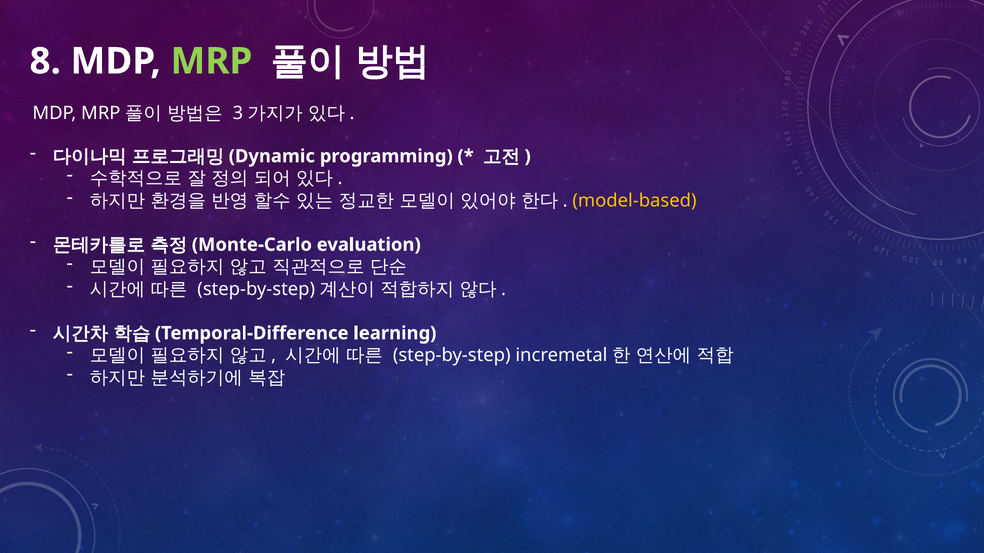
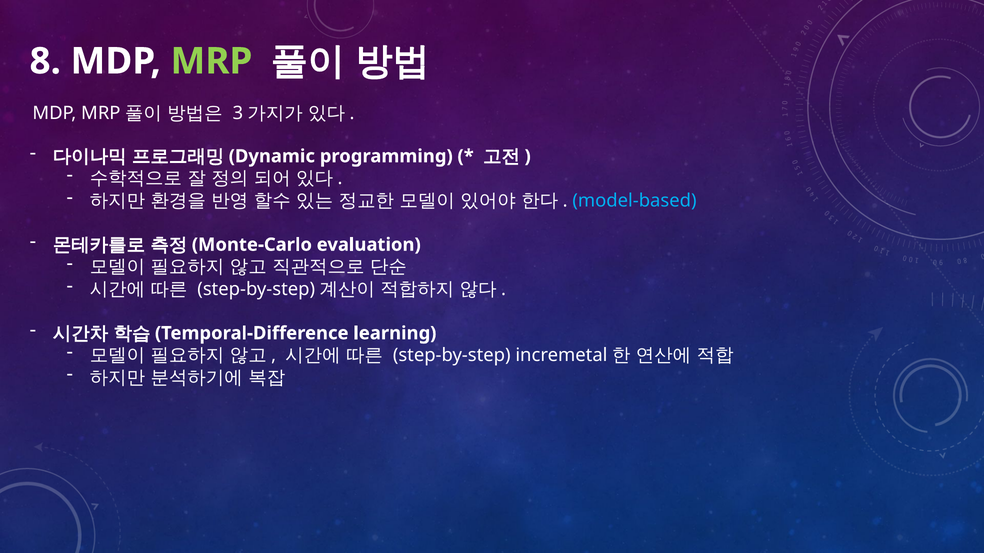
model-based colour: yellow -> light blue (634, 201)
